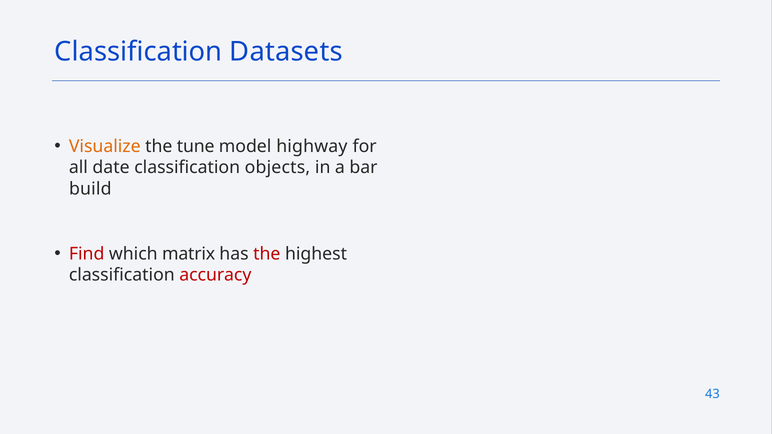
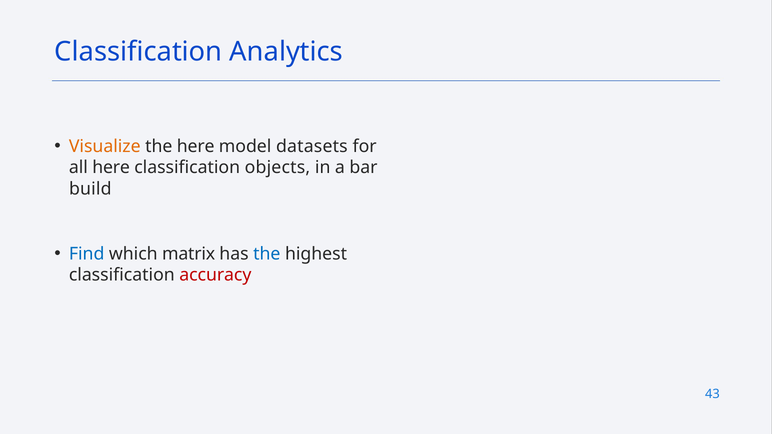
Datasets: Datasets -> Analytics (286, 52)
the tune: tune -> here (196, 147)
highway: highway -> datasets (312, 147)
all date: date -> here (111, 168)
Find colour: red -> blue (87, 254)
the colour: red -> blue (267, 254)
